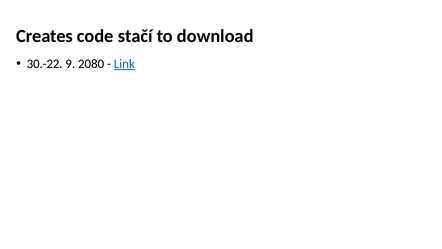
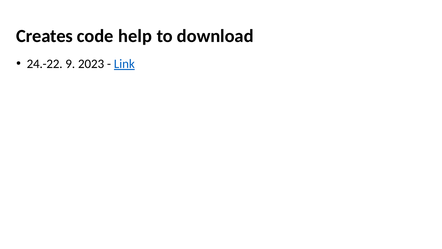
stačí: stačí -> help (135, 36)
30.-22: 30.-22 -> 24.-22 (45, 64)
2080: 2080 -> 2023 (91, 64)
